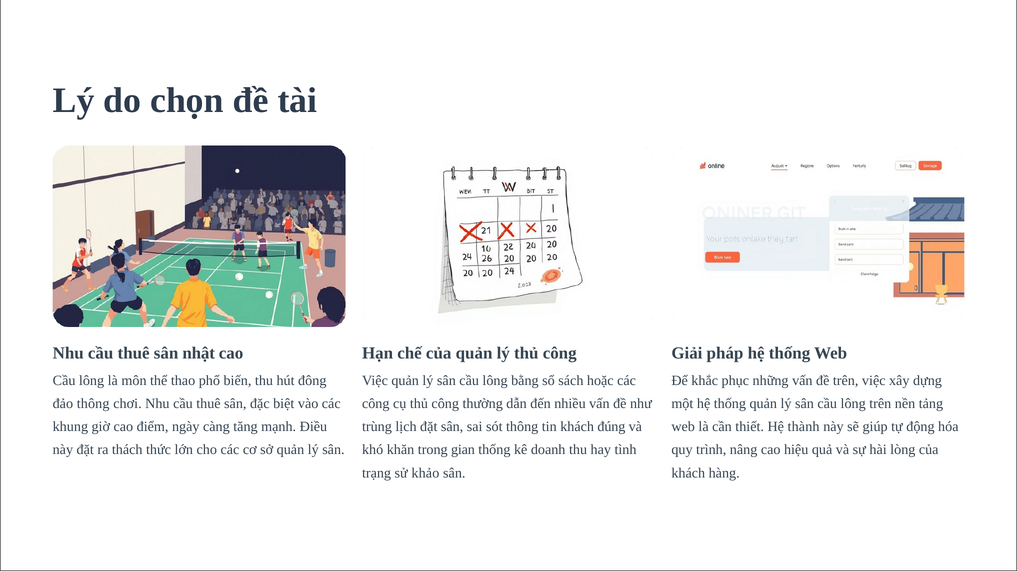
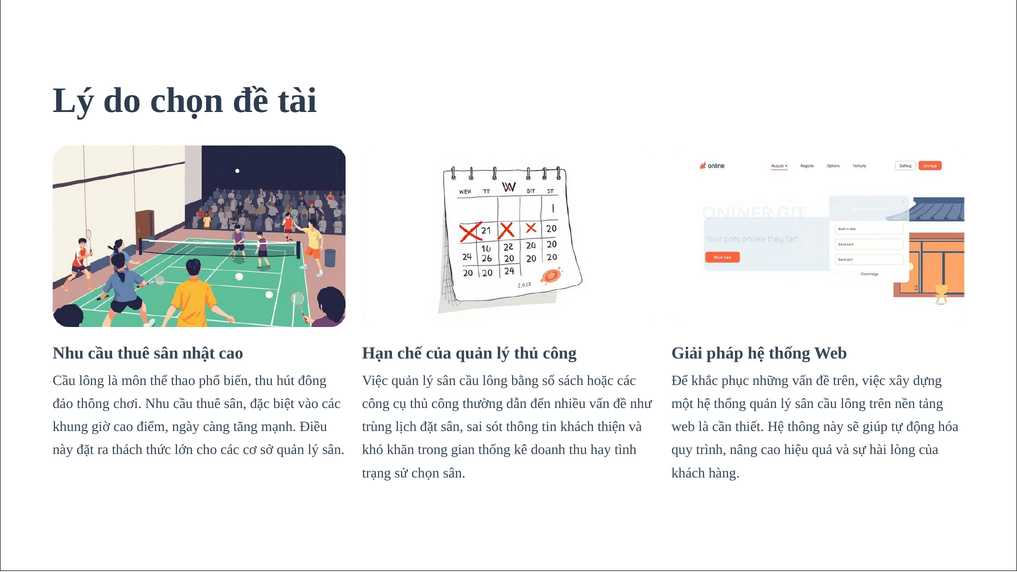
đúng: đúng -> thiện (611, 427)
Hệ thành: thành -> thông (804, 427)
sử khảo: khảo -> chọn (425, 473)
